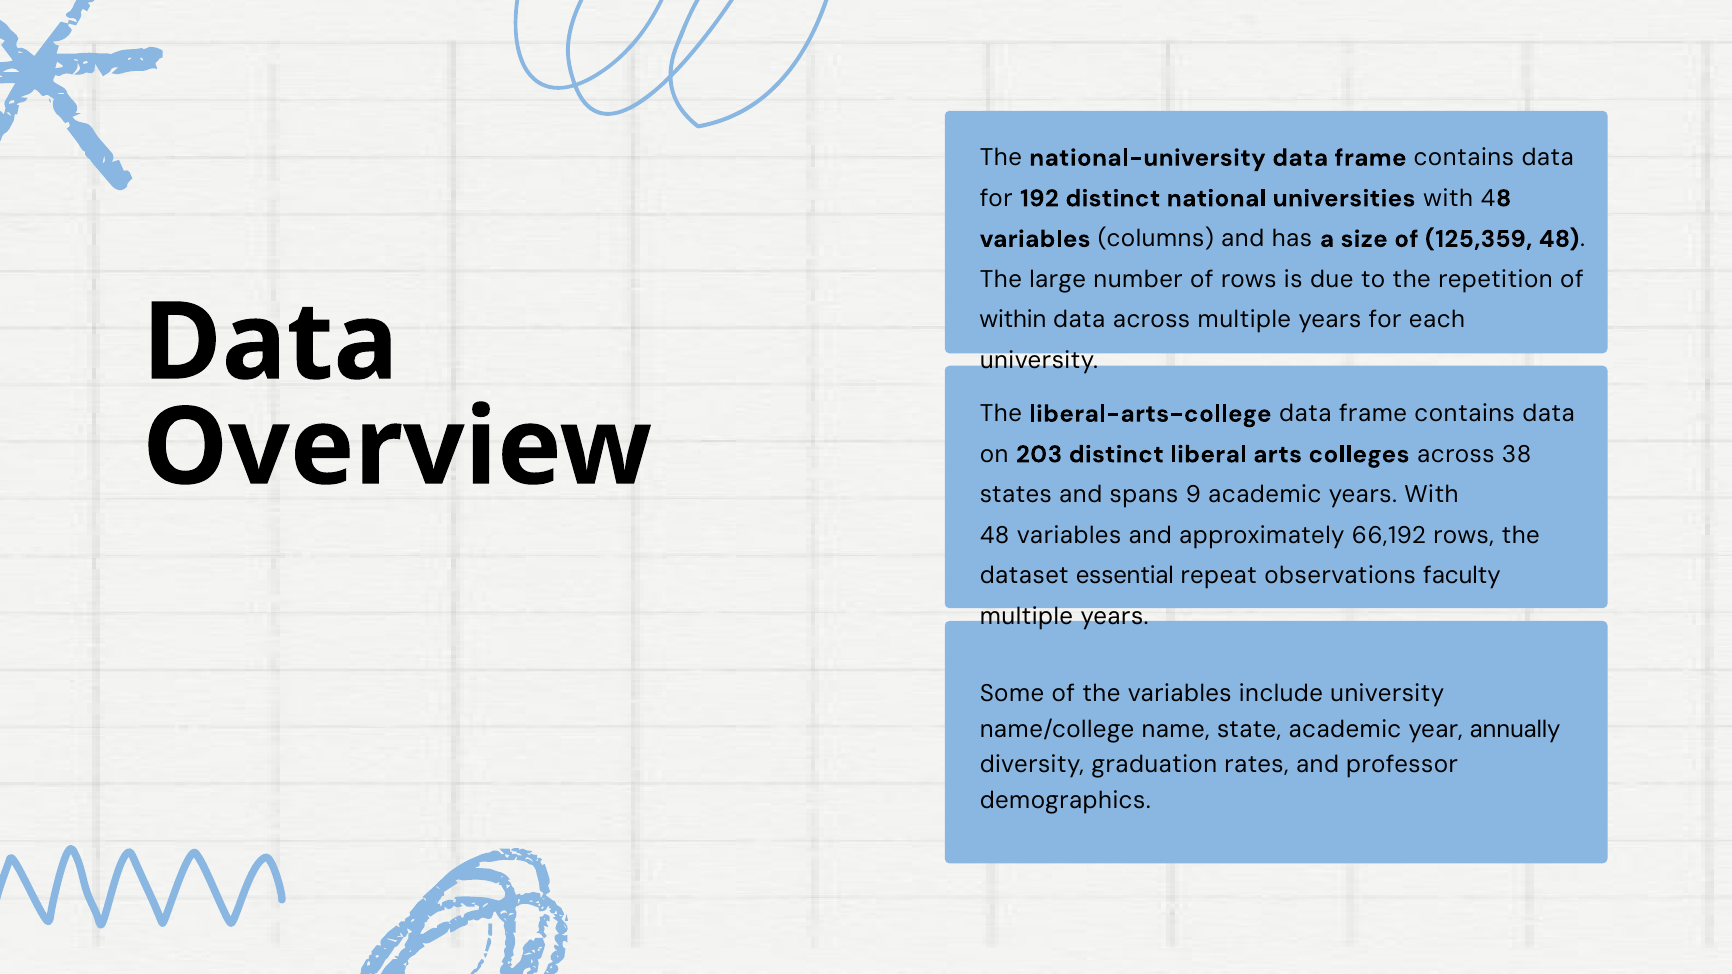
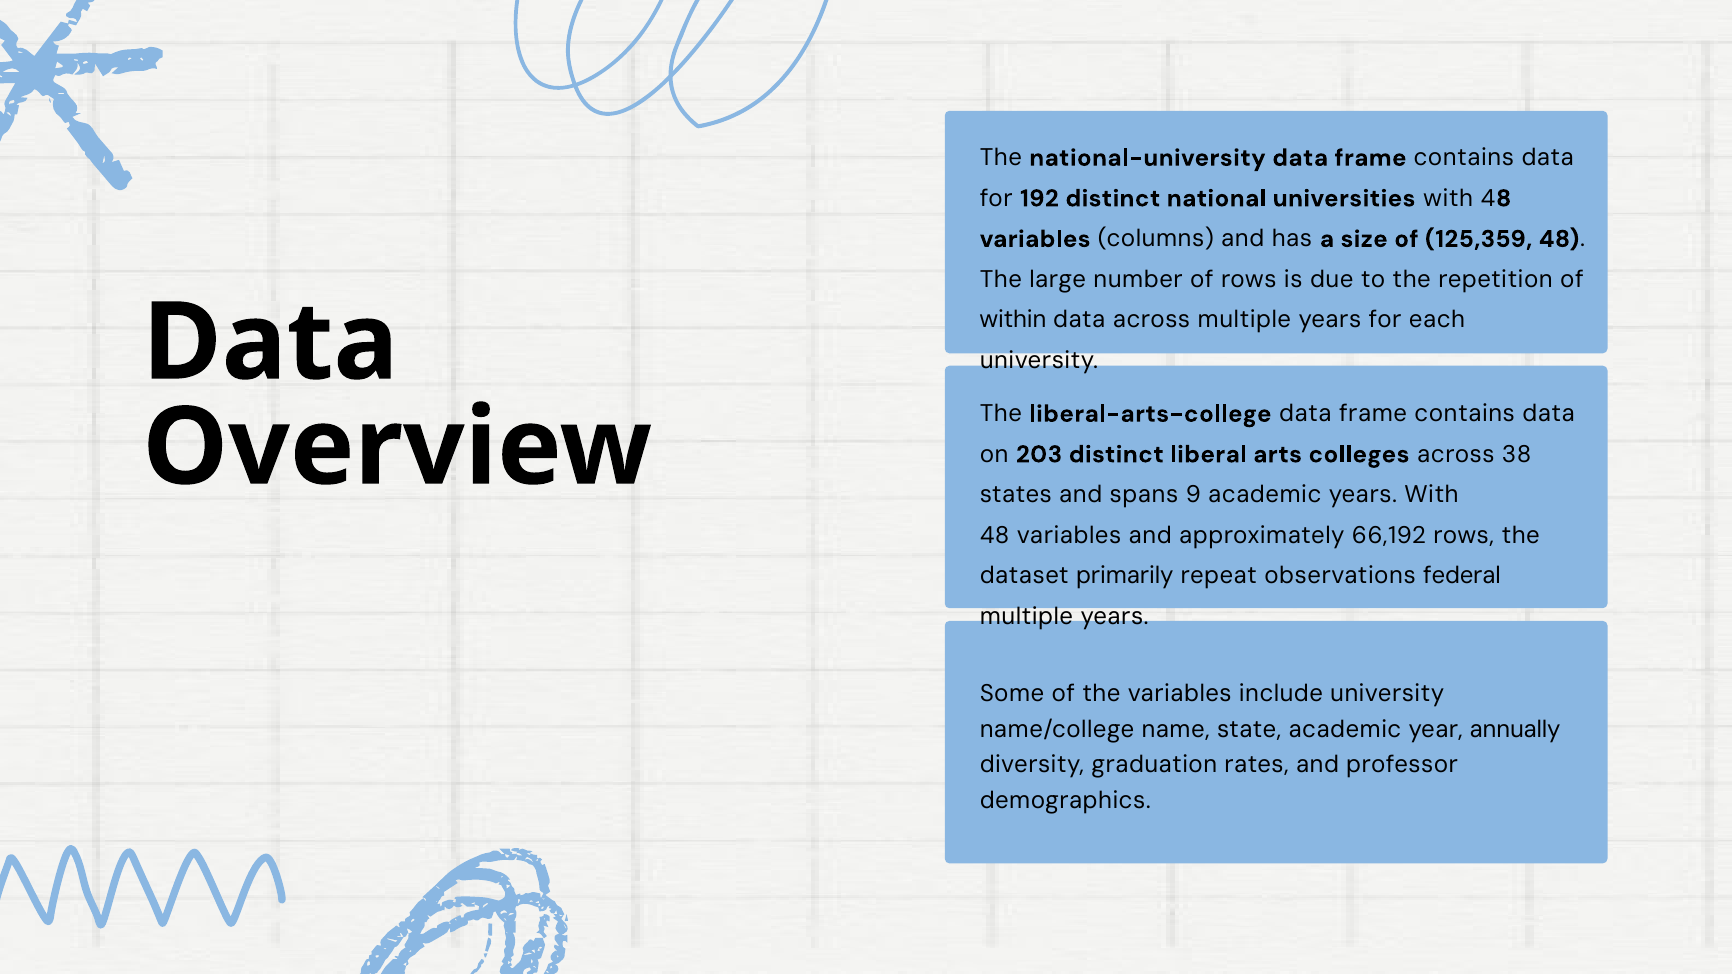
essential: essential -> primarily (1125, 576)
faculty: faculty -> federal (1462, 576)
